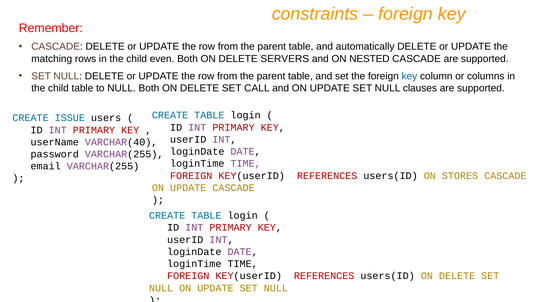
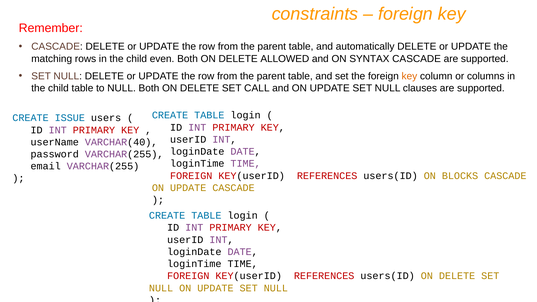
SERVERS: SERVERS -> ALLOWED (285, 59)
NESTED: NESTED -> SYNTAX (369, 59)
key colour: blue -> orange (409, 76)
STORES: STORES -> BLOCKS (460, 176)
